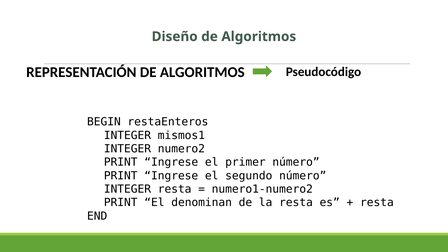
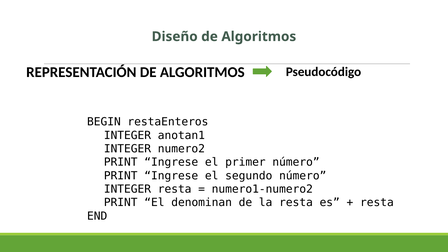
mismos1: mismos1 -> anotan1 (181, 135)
